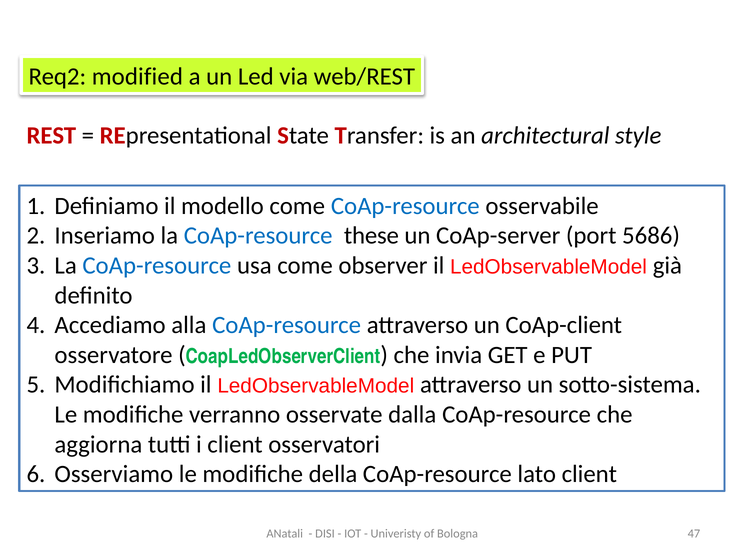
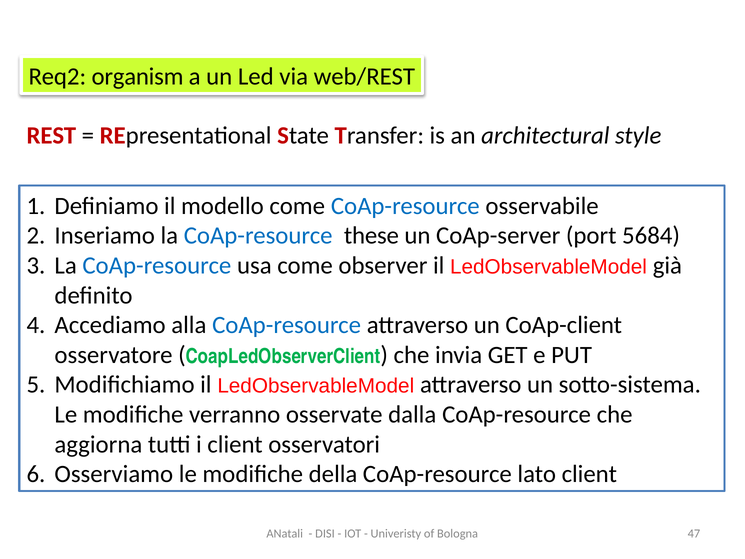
modified: modified -> organism (138, 77)
5686: 5686 -> 5684 (651, 236)
